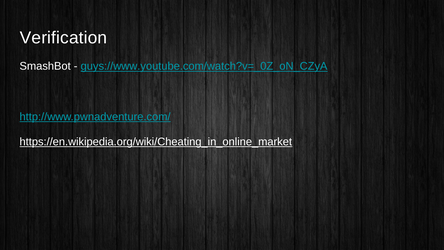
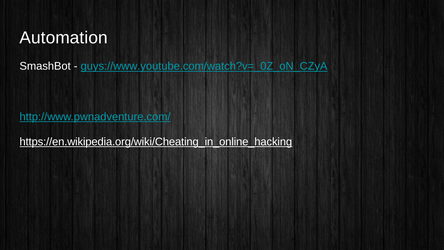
Verification: Verification -> Automation (64, 38)
https://en.wikipedia.org/wiki/Cheating_in_online_market: https://en.wikipedia.org/wiki/Cheating_in_online_market -> https://en.wikipedia.org/wiki/Cheating_in_online_hacking (156, 142)
